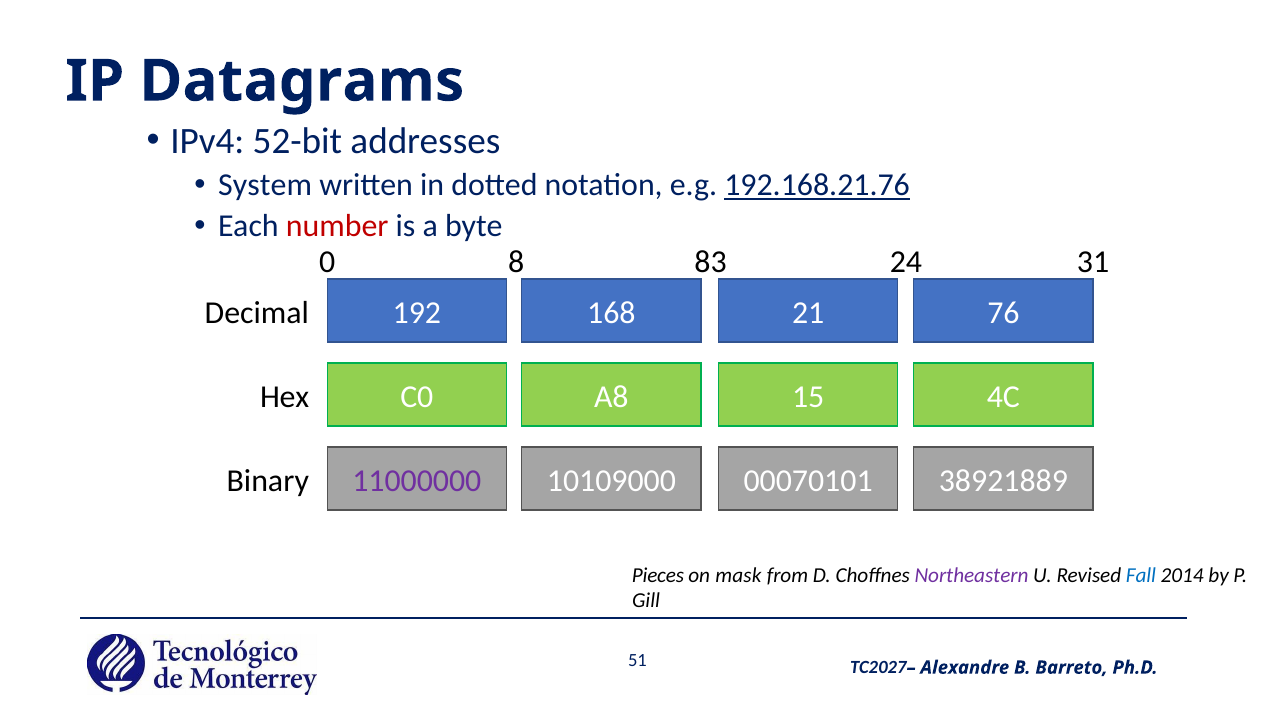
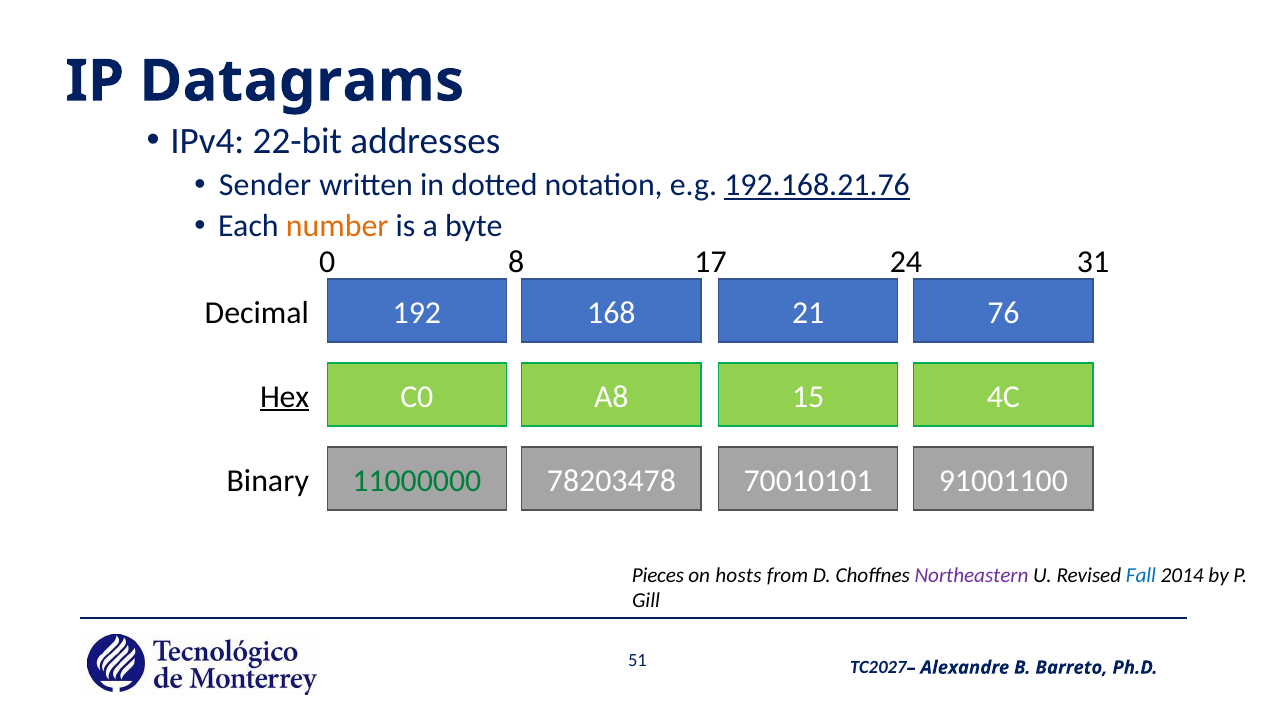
52-bit: 52-bit -> 22-bit (297, 141)
System: System -> Sender (265, 185)
number colour: red -> orange (337, 226)
83: 83 -> 17 (711, 262)
Hex underline: none -> present (285, 397)
11000000 colour: purple -> green (417, 481)
10109000: 10109000 -> 78203478 (611, 481)
00070101: 00070101 -> 70010101 (808, 481)
38921889: 38921889 -> 91001100 (1003, 481)
mask: mask -> hosts (738, 575)
